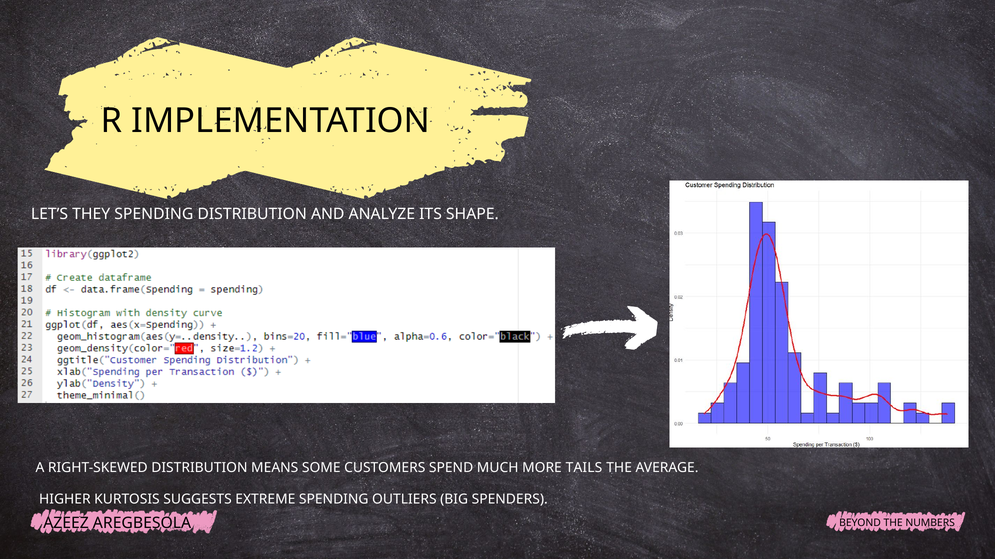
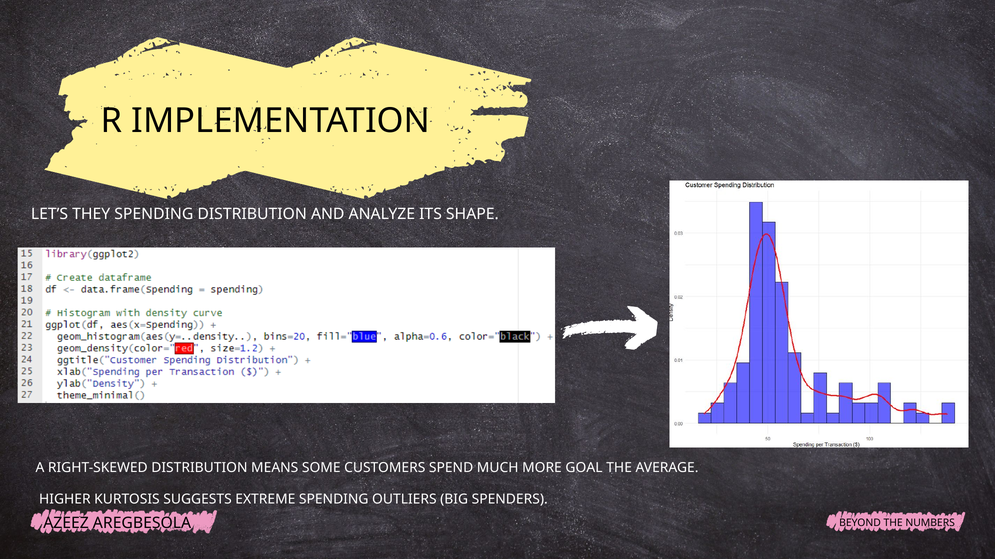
TAILS: TAILS -> GOAL (584, 468)
